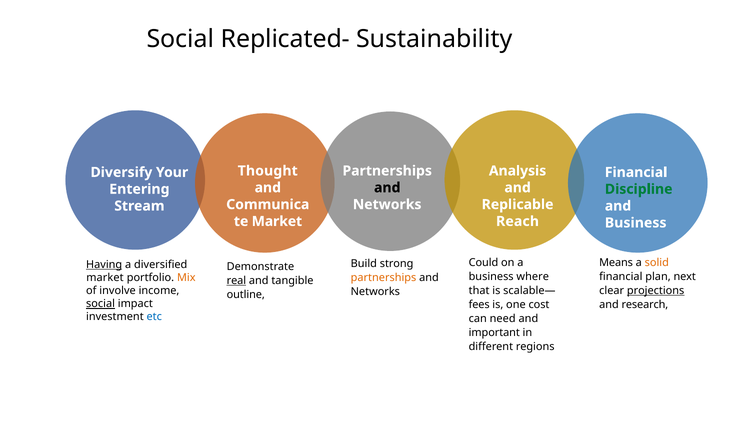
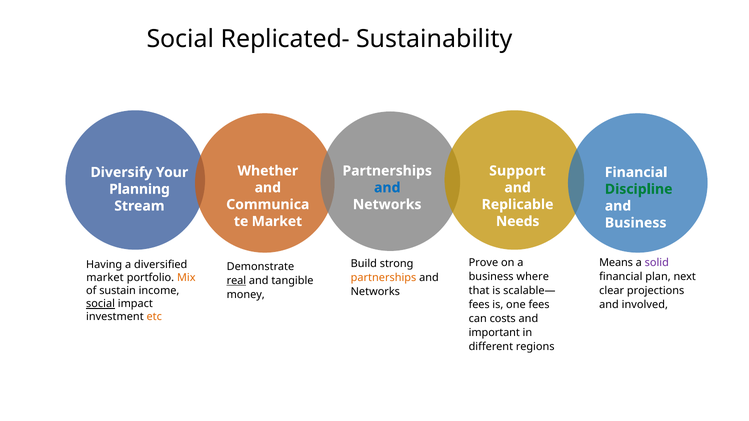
Thought: Thought -> Whether (268, 171)
Analysis: Analysis -> Support (517, 171)
and colour: black -> blue (387, 188)
Entering: Entering -> Planning (139, 189)
Reach: Reach -> Needs (518, 222)
solid colour: orange -> purple (657, 263)
Could: Could -> Prove (483, 263)
Having underline: present -> none (104, 265)
involve: involve -> sustain (118, 291)
projections underline: present -> none (656, 291)
outline: outline -> money (246, 295)
research: research -> involved (645, 305)
one cost: cost -> fees (539, 305)
etc colour: blue -> orange (154, 317)
need: need -> costs (503, 319)
